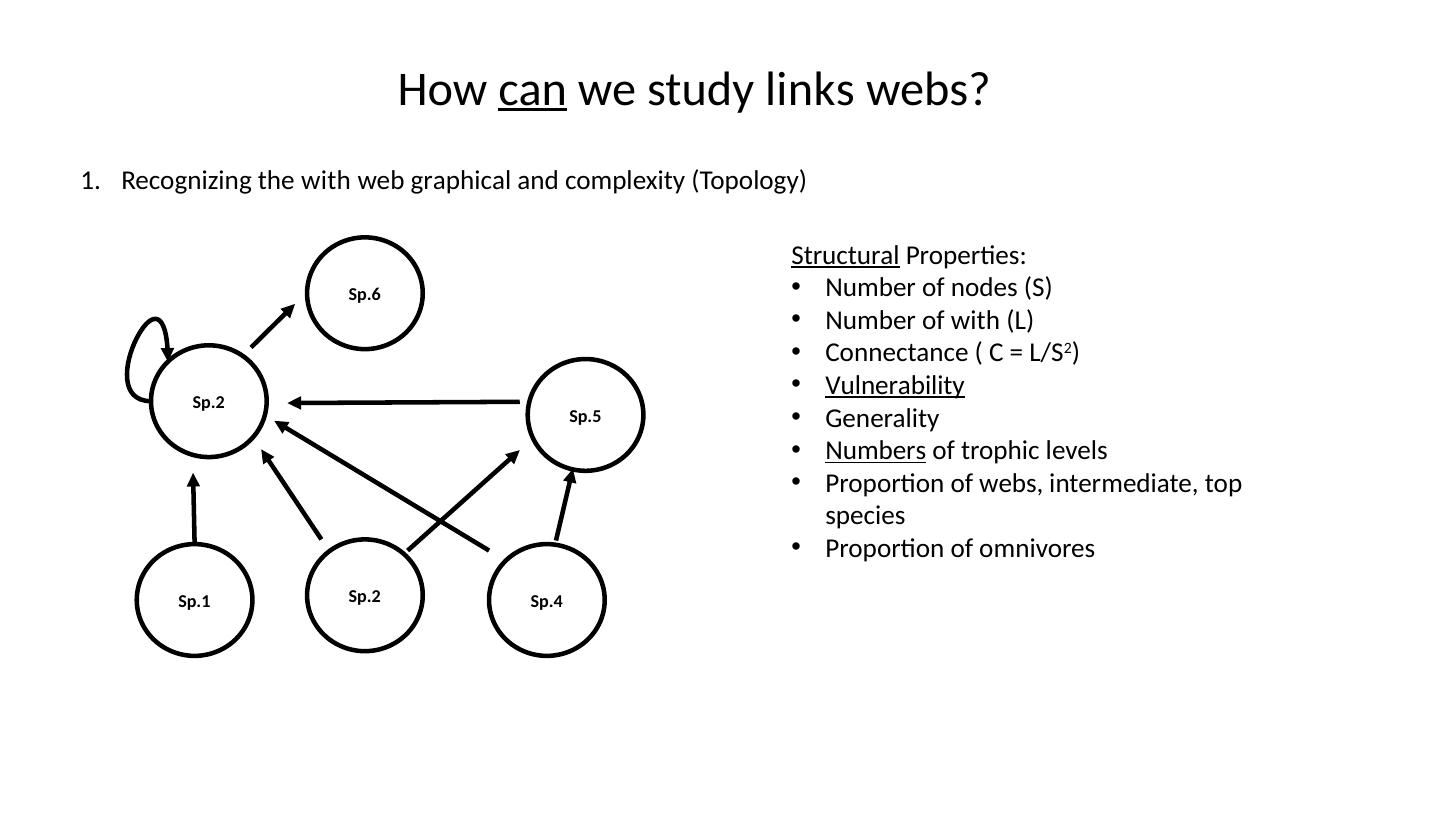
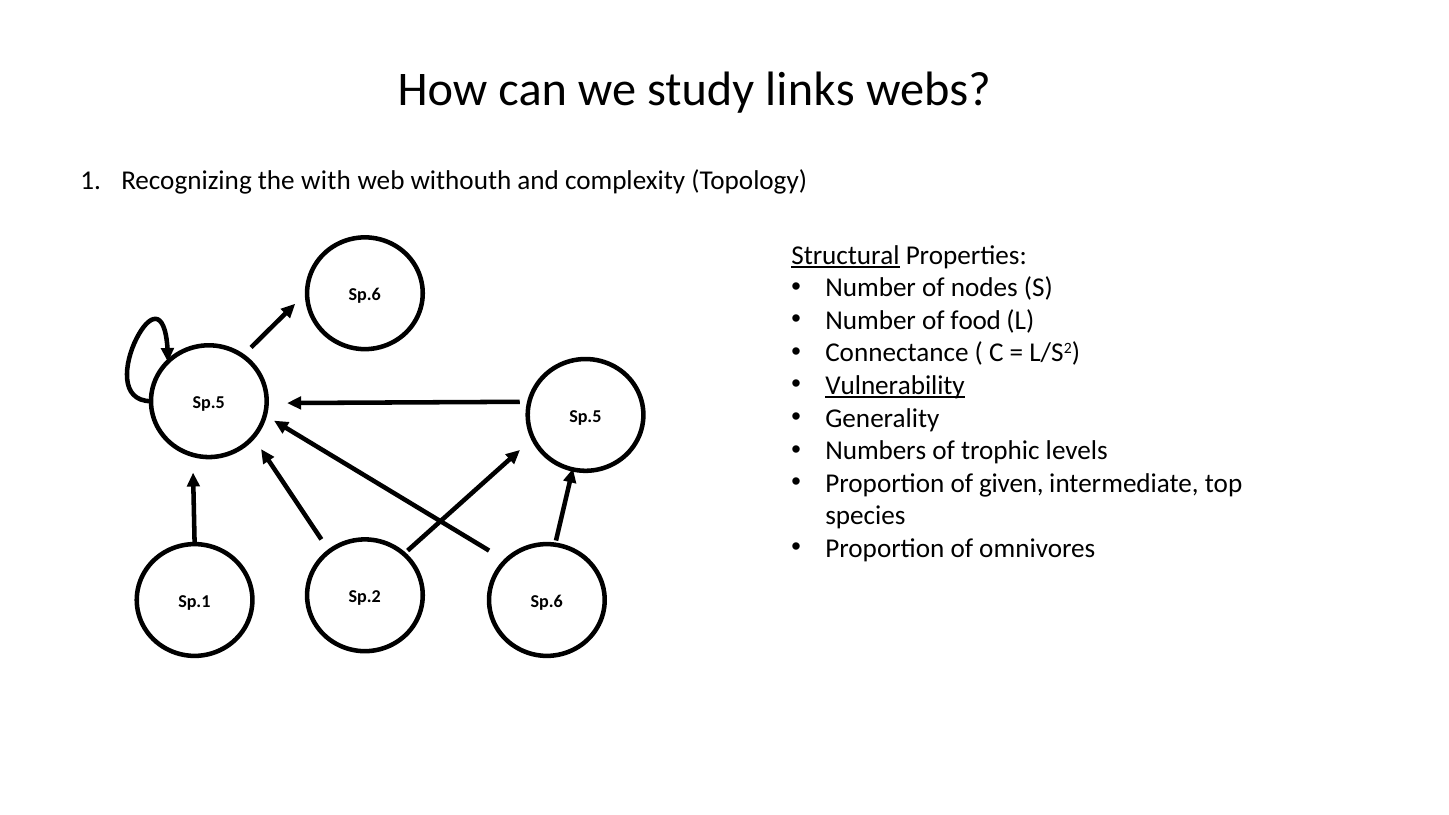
can underline: present -> none (533, 89)
graphical: graphical -> withouth (461, 180)
of with: with -> food (976, 320)
Sp.2: Sp.2 -> Sp.5 (209, 402)
Numbers underline: present -> none (876, 451)
of webs: webs -> given (1011, 483)
Sp.4: Sp.4 -> Sp.6 (547, 601)
